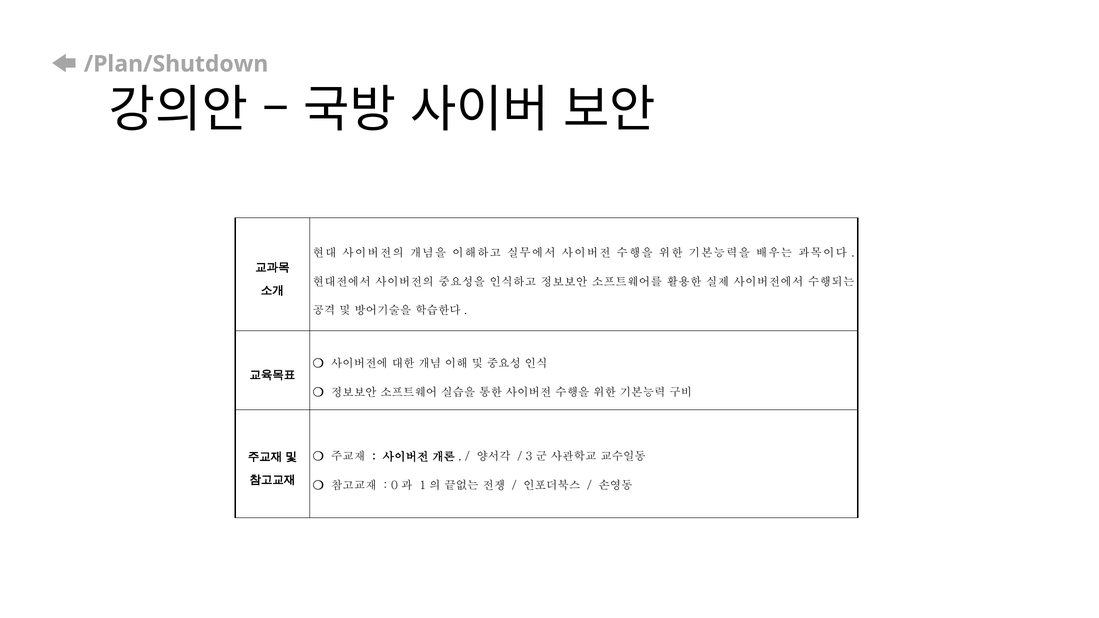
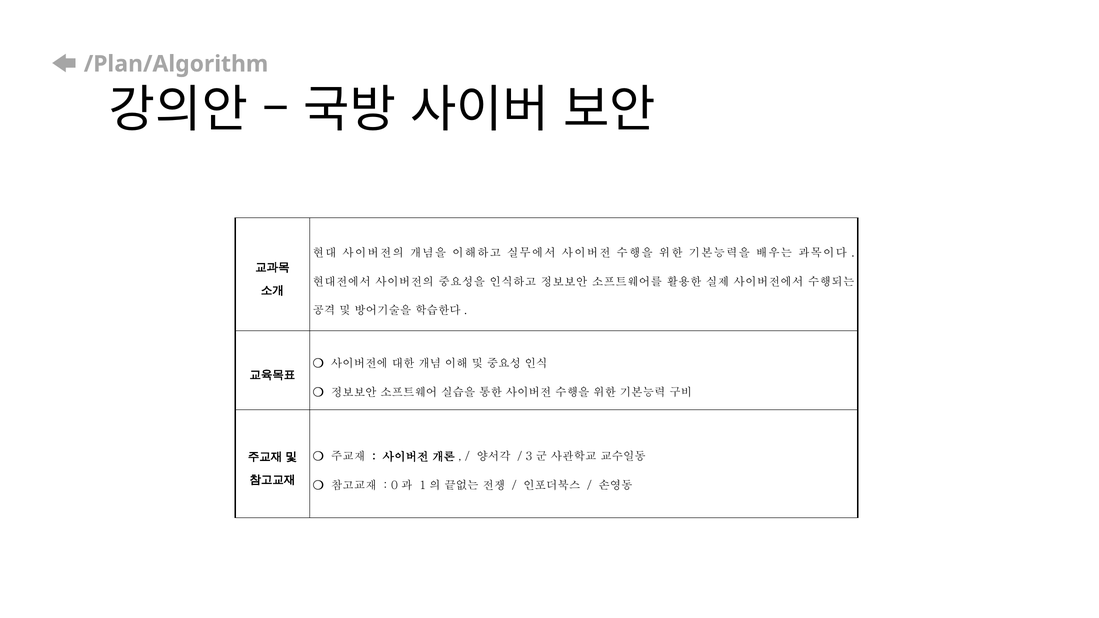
/Plan/Shutdown: /Plan/Shutdown -> /Plan/Algorithm (176, 64)
